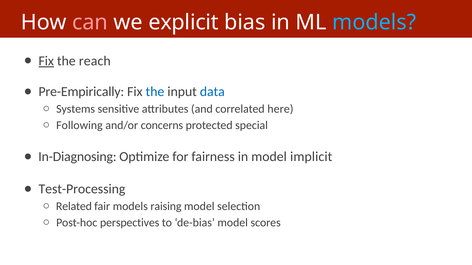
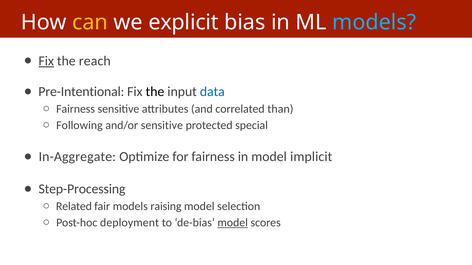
can colour: pink -> yellow (90, 23)
Pre-Empirically: Pre-Empirically -> Pre-Intentional (81, 92)
the colour: blue -> black (155, 92)
Systems: Systems -> Fairness (76, 109)
here: here -> than (280, 109)
and/or concerns: concerns -> sensitive (162, 125)
In-Diagnosing: In-Diagnosing -> In-Aggregate (77, 157)
Test-Processing: Test-Processing -> Step-Processing (82, 189)
perspectives: perspectives -> deployment (130, 223)
model underline: none -> present (233, 223)
